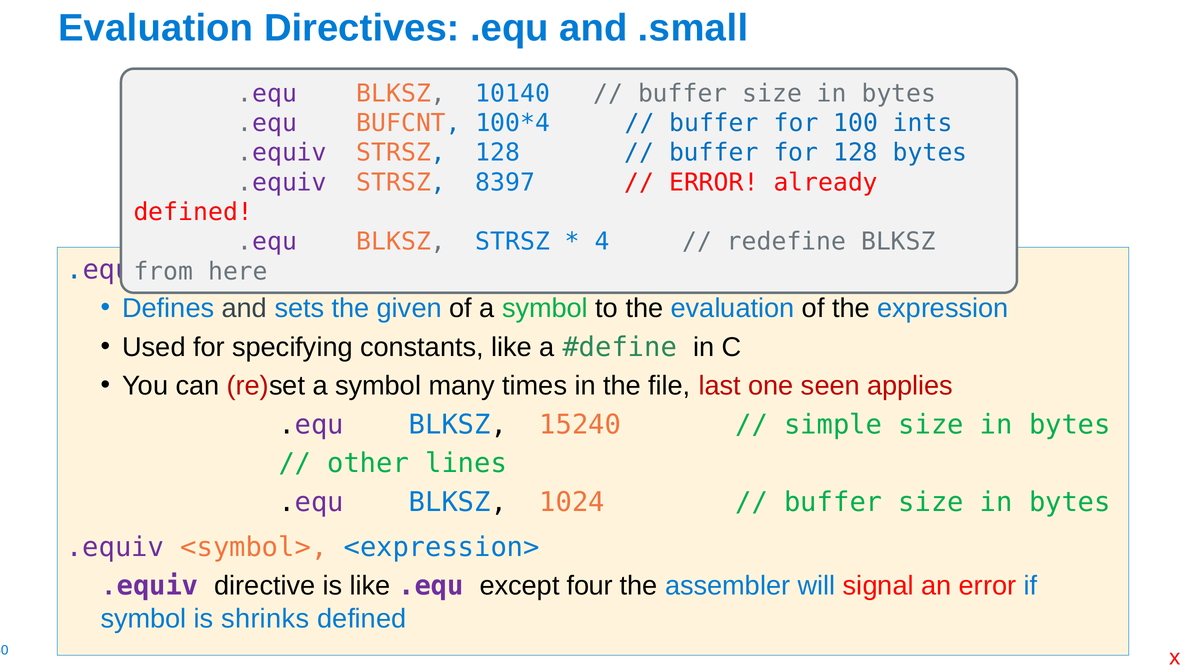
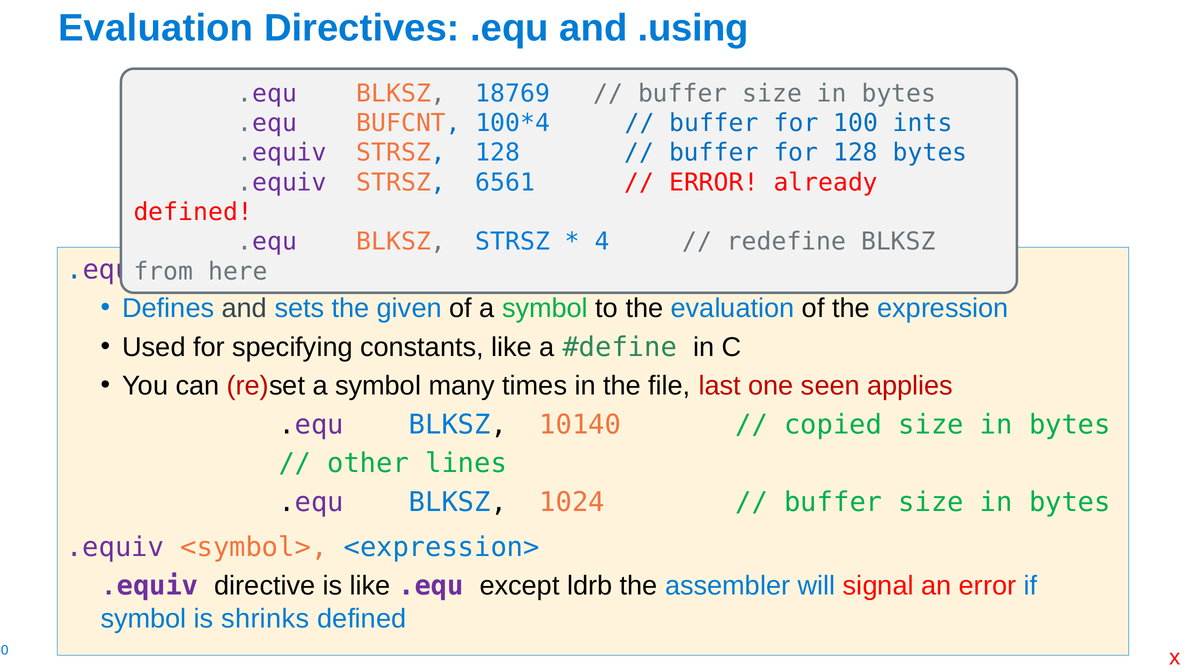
.small: .small -> .using (693, 28)
10140: 10140 -> 18769 (513, 94)
8397: 8397 -> 6561 (505, 182)
15240: 15240 -> 10140 (580, 425)
simple: simple -> copied (833, 425)
four: four -> ldrb (590, 586)
